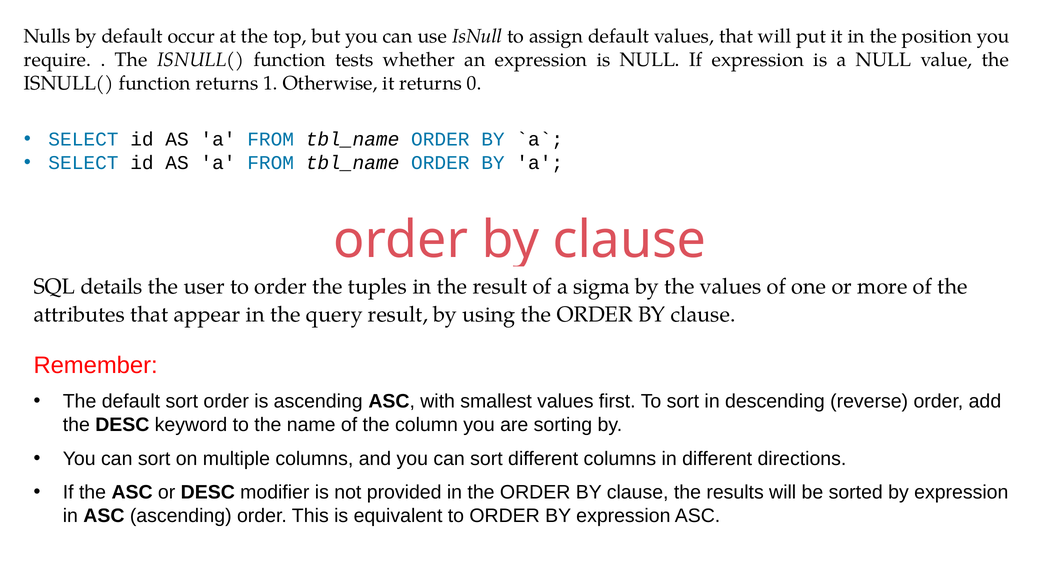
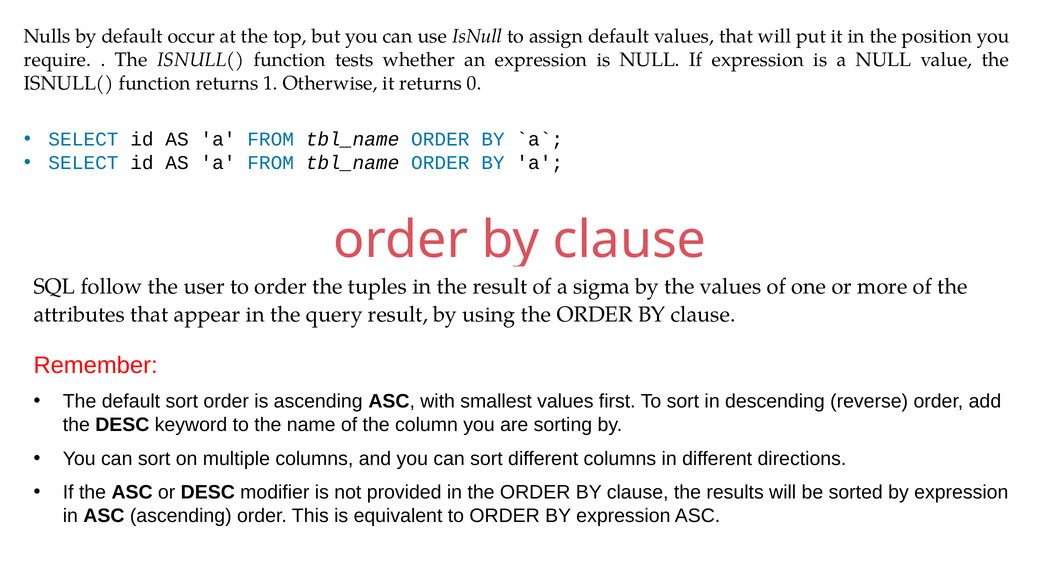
details: details -> follow (111, 287)
